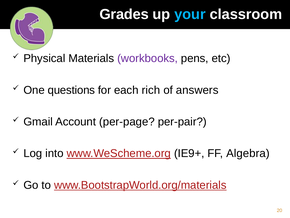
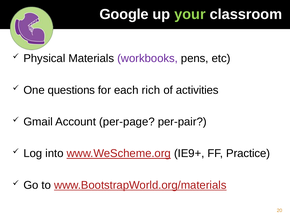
Grades: Grades -> Google (124, 14)
your colour: light blue -> light green (190, 14)
answers: answers -> activities (197, 90)
Algebra: Algebra -> Practice (248, 153)
